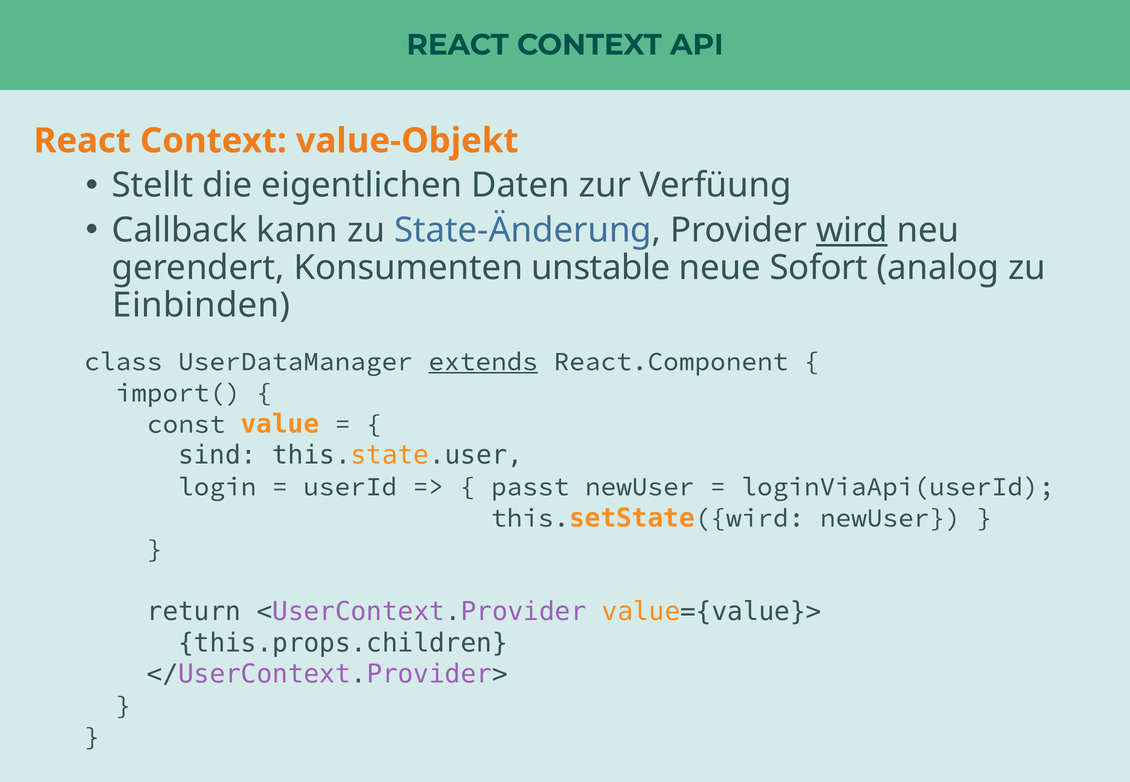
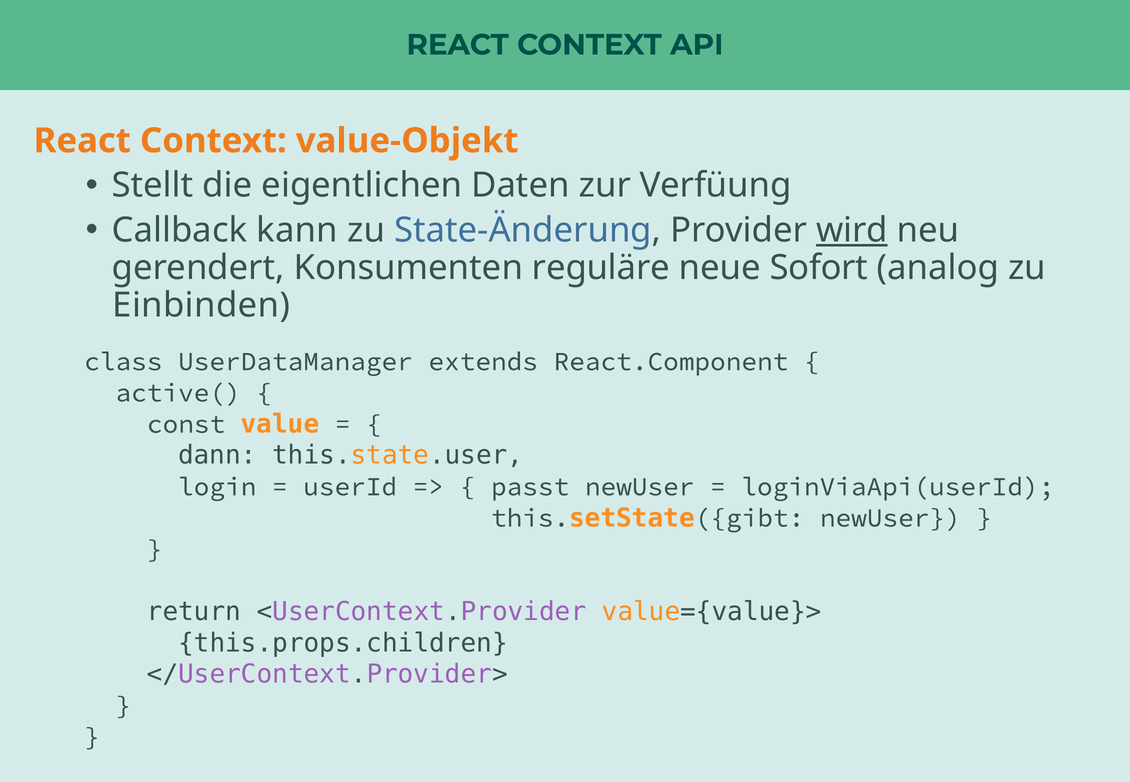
unstable: unstable -> reguläre (601, 268)
extends underline: present -> none (483, 362)
import(: import( -> active( (178, 393)
sind: sind -> dann (217, 456)
wird: wird -> gibt (750, 518)
